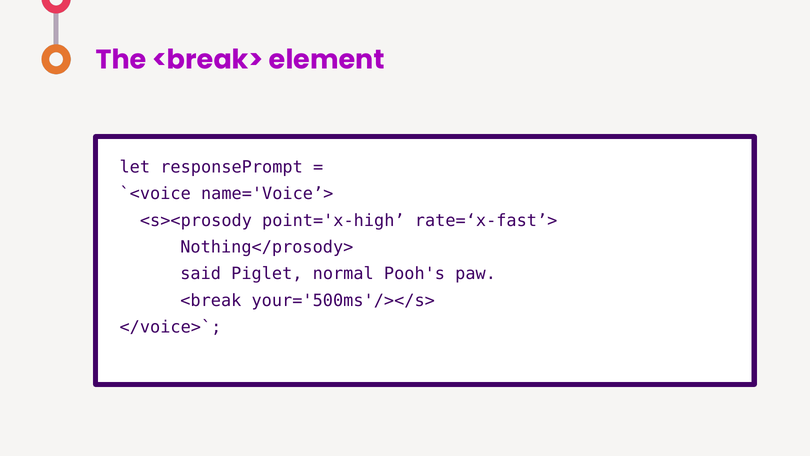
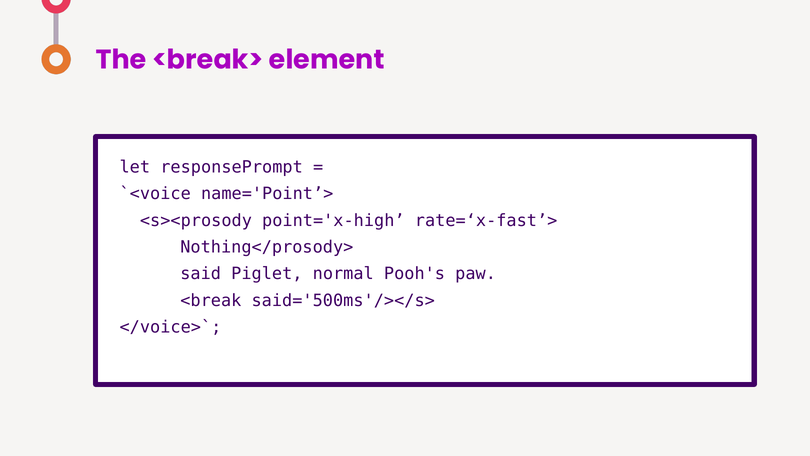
name='Voice’>: name='Voice’> -> name='Point’> (267, 194)
your='500ms'/></s>: your='500ms'/></s> -> said='500ms'/></s> (343, 300)
